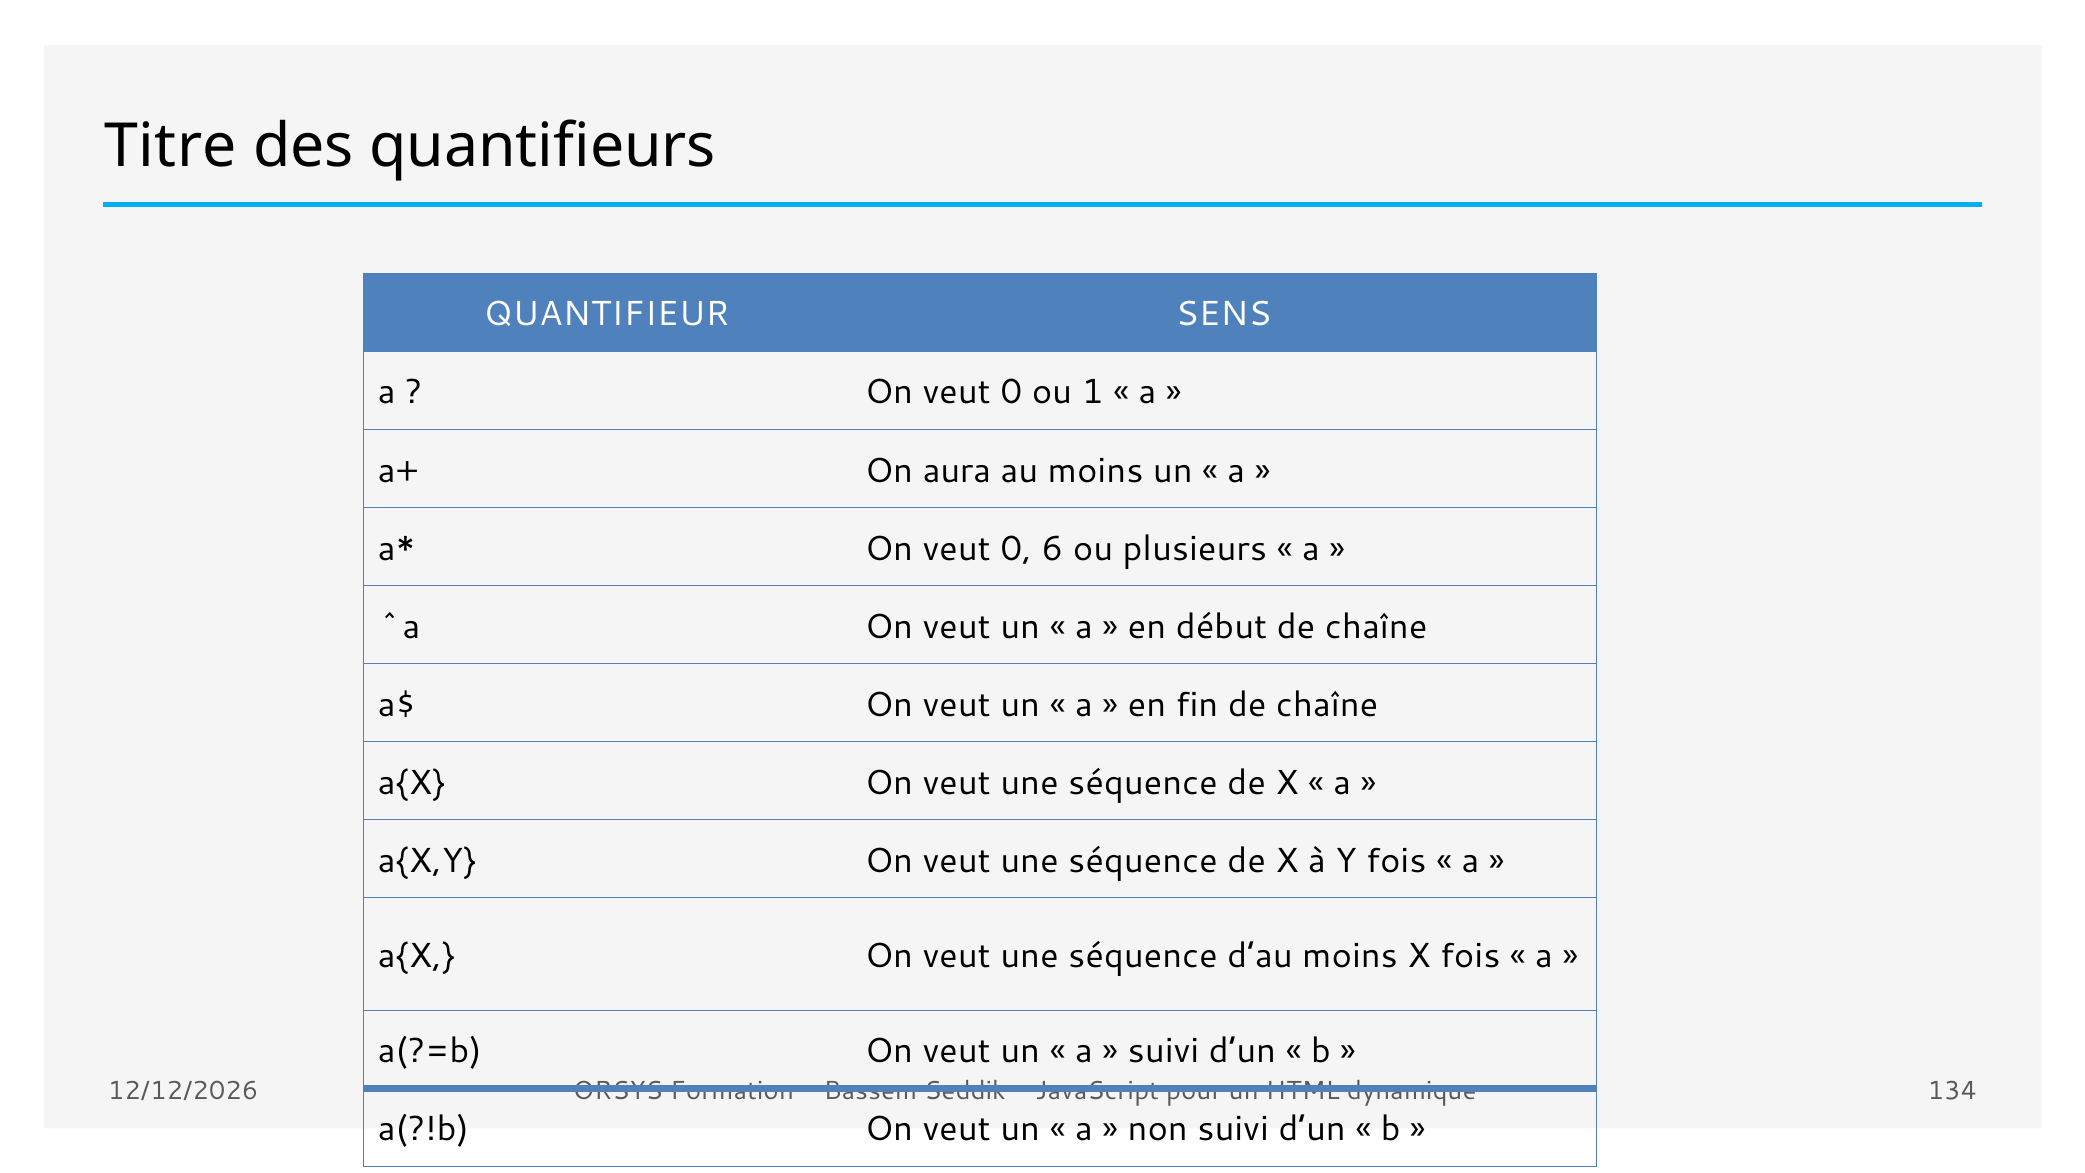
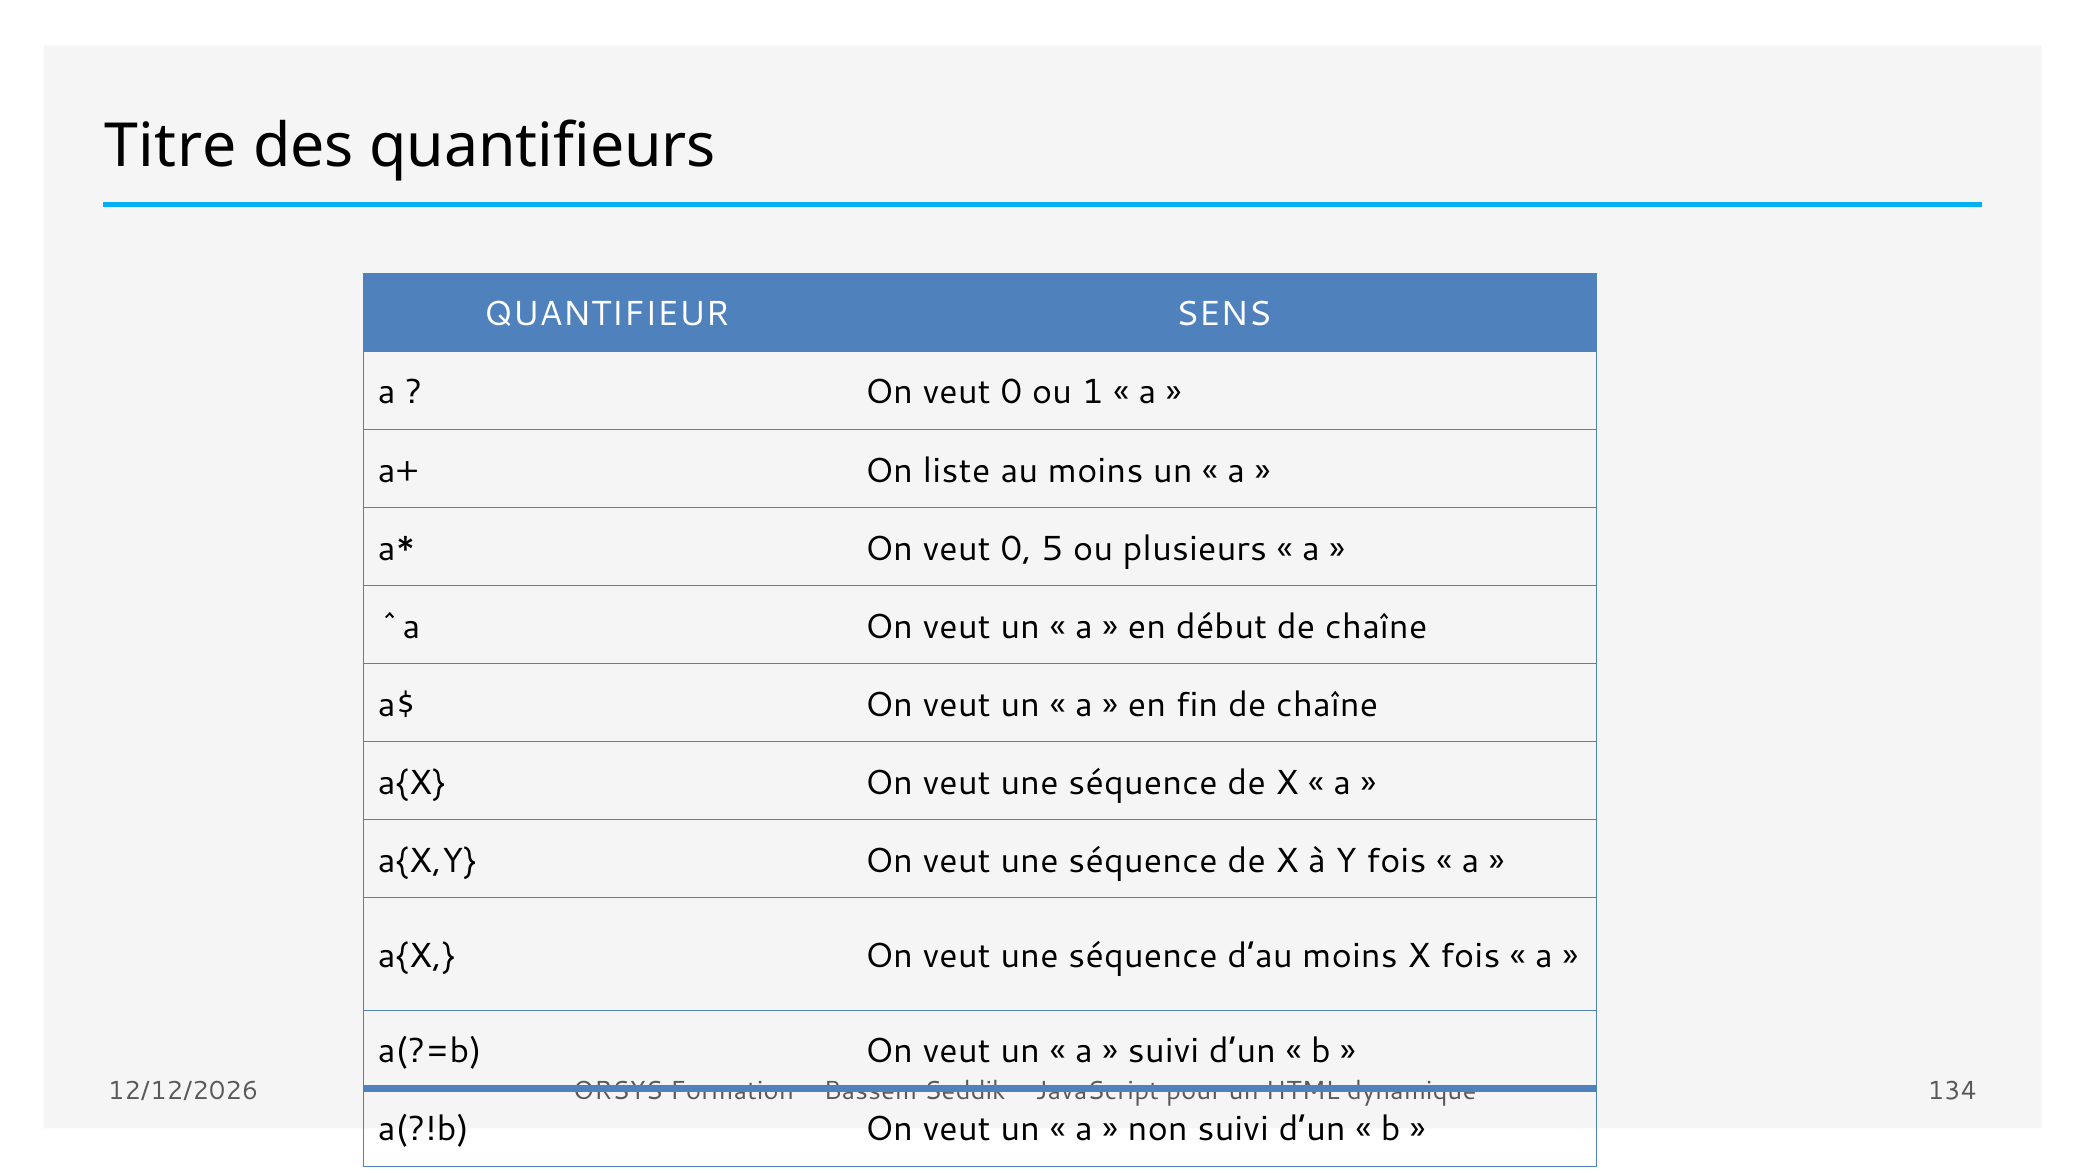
aura: aura -> liste (957, 470)
6: 6 -> 5 (1052, 548)
